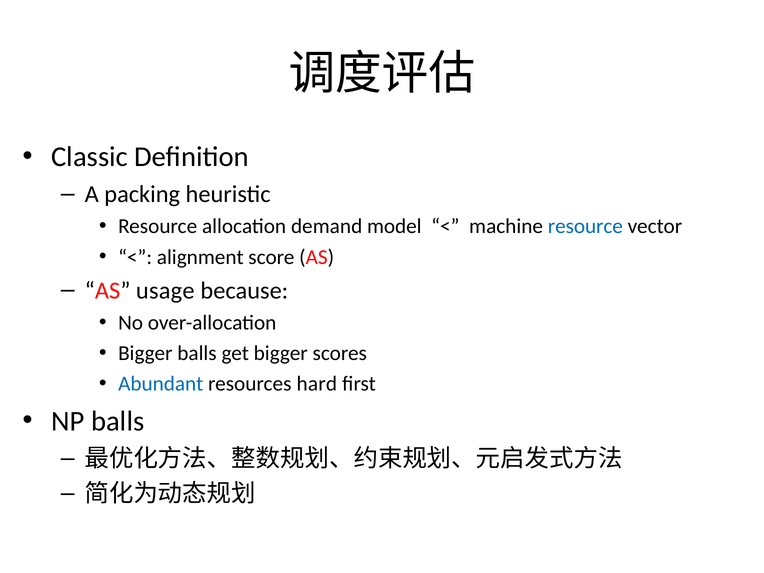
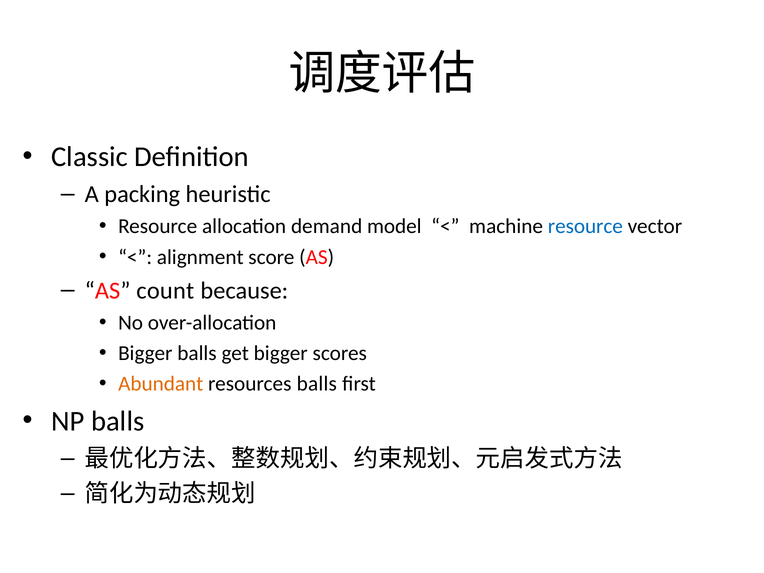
usage: usage -> count (165, 291)
Abundant colour: blue -> orange (161, 384)
resources hard: hard -> balls (317, 384)
